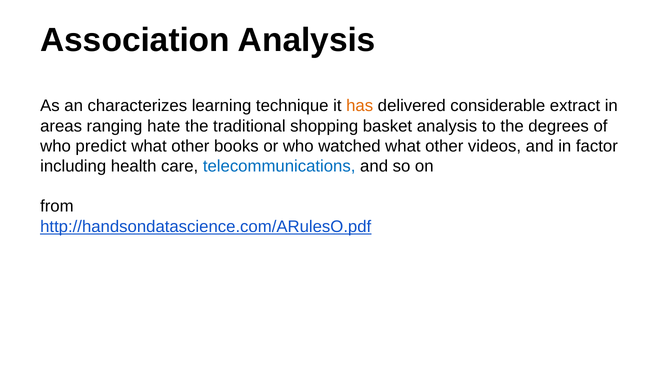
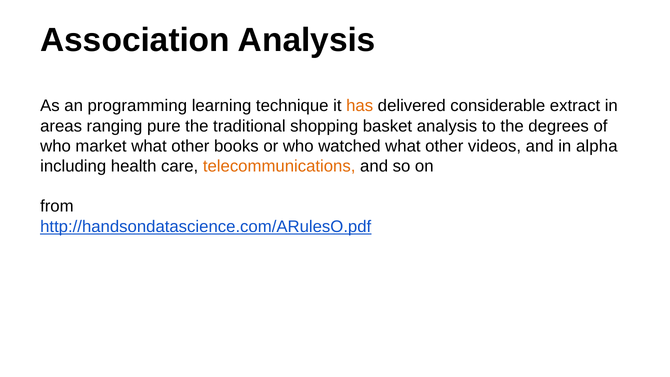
characterizes: characterizes -> programming (137, 106)
hate: hate -> pure (164, 126)
predict: predict -> market (101, 146)
factor: factor -> alpha (597, 146)
telecommunications colour: blue -> orange (279, 166)
